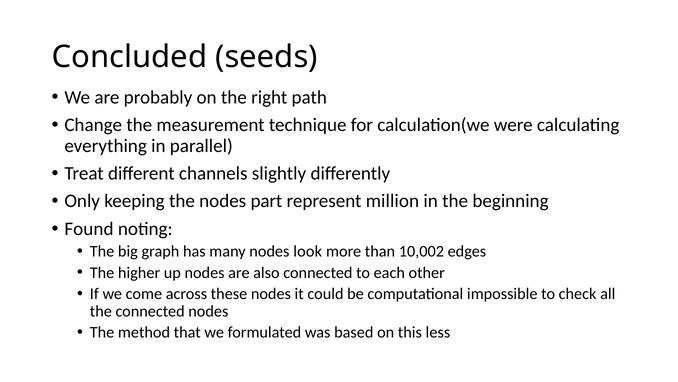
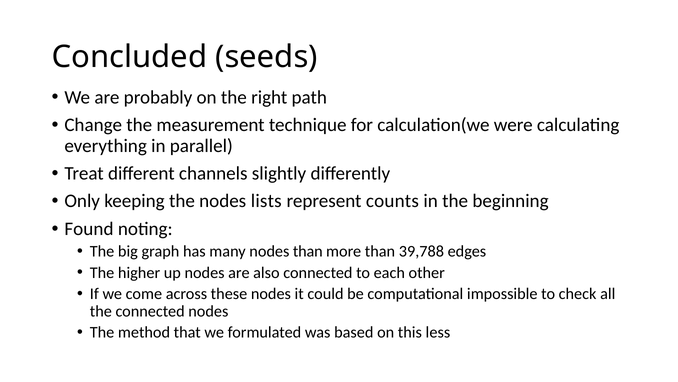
part: part -> lists (266, 201)
million: million -> counts (392, 201)
nodes look: look -> than (308, 251)
10,002: 10,002 -> 39,788 (421, 251)
